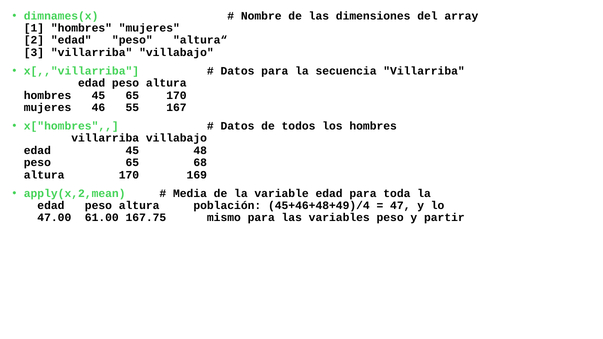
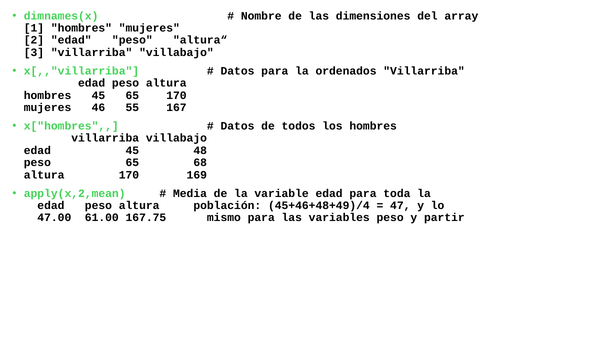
secuencia: secuencia -> ordenados (346, 71)
